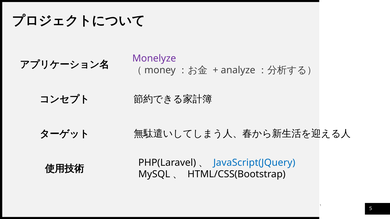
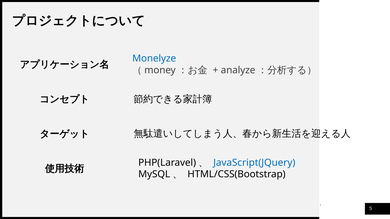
Monelyze colour: purple -> blue (154, 59)
